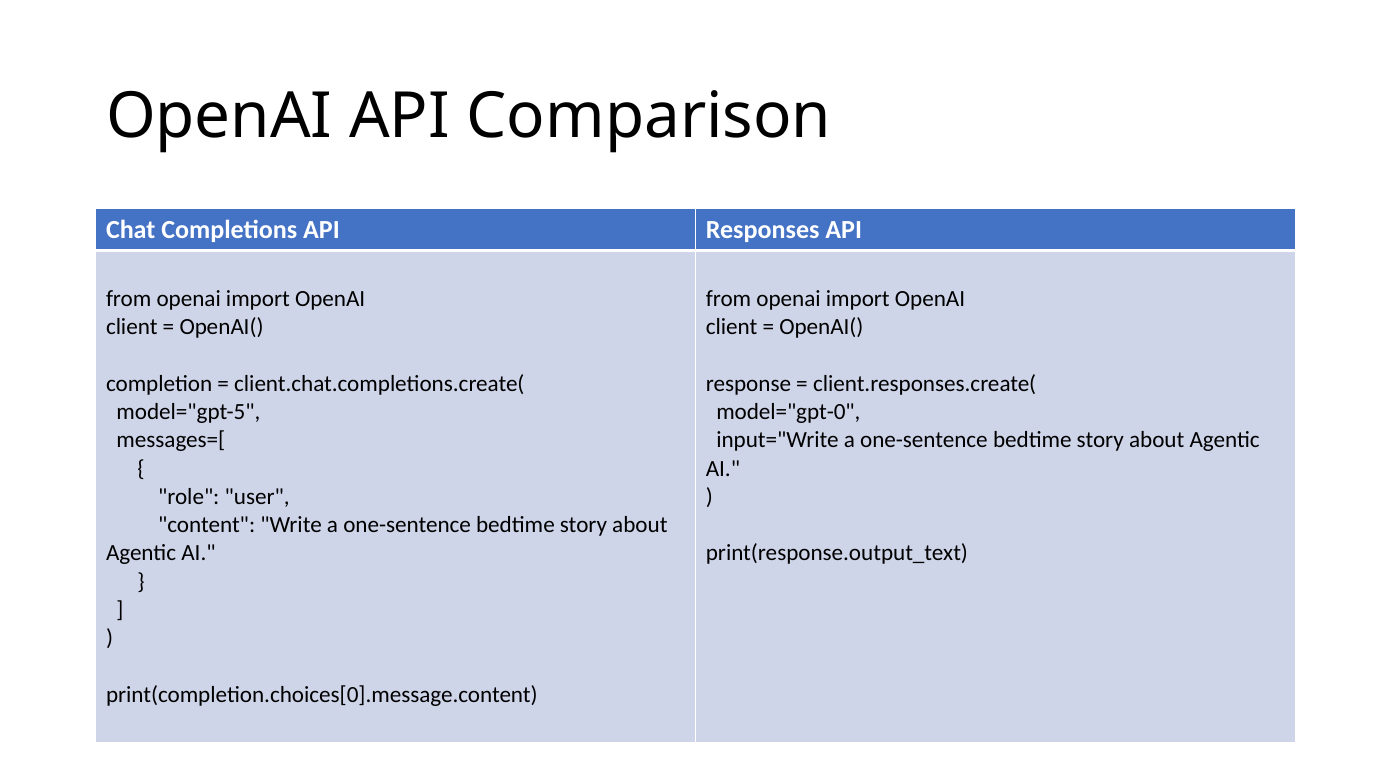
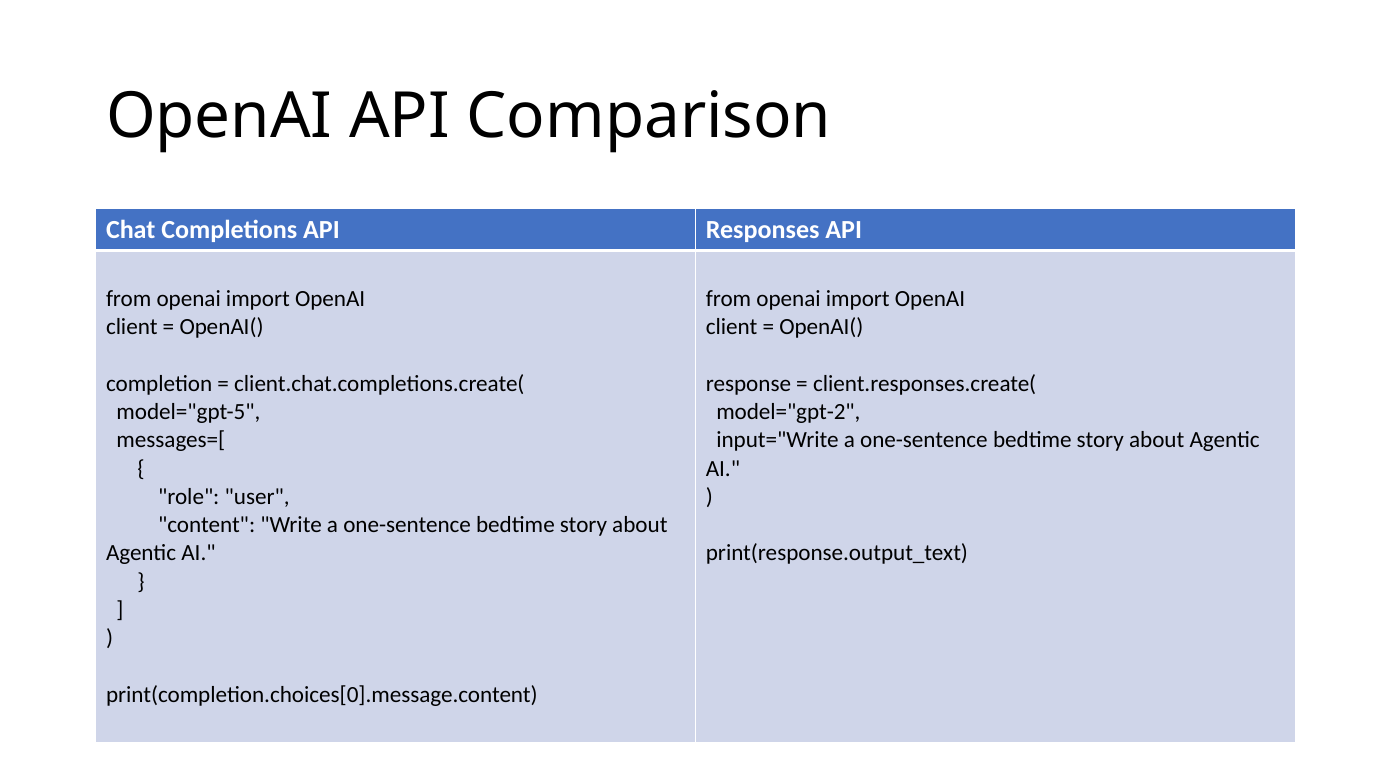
model="gpt-0: model="gpt-0 -> model="gpt-2 (788, 412)
